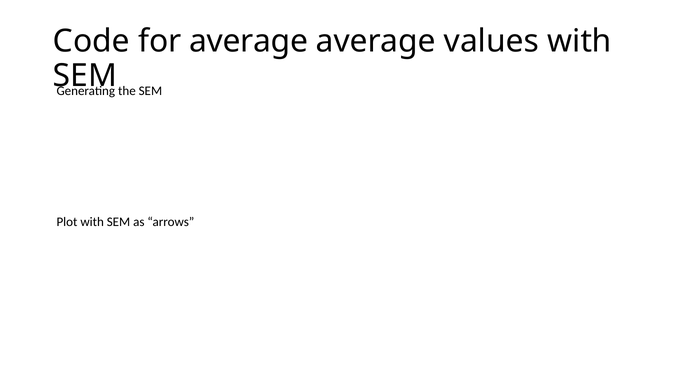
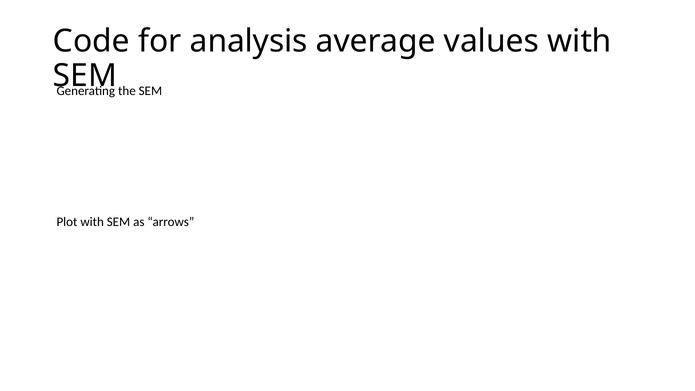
for average: average -> analysis (249, 41)
